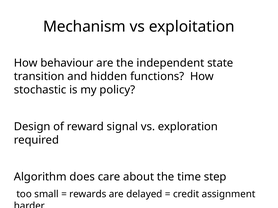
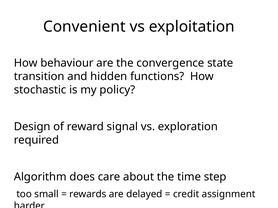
Mechanism: Mechanism -> Convenient (84, 27)
independent: independent -> convergence (170, 63)
